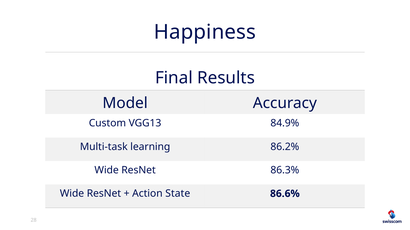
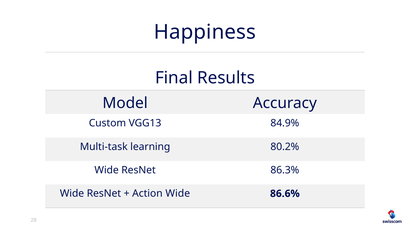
86.2%: 86.2% -> 80.2% (285, 147)
Action State: State -> Wide (178, 194)
